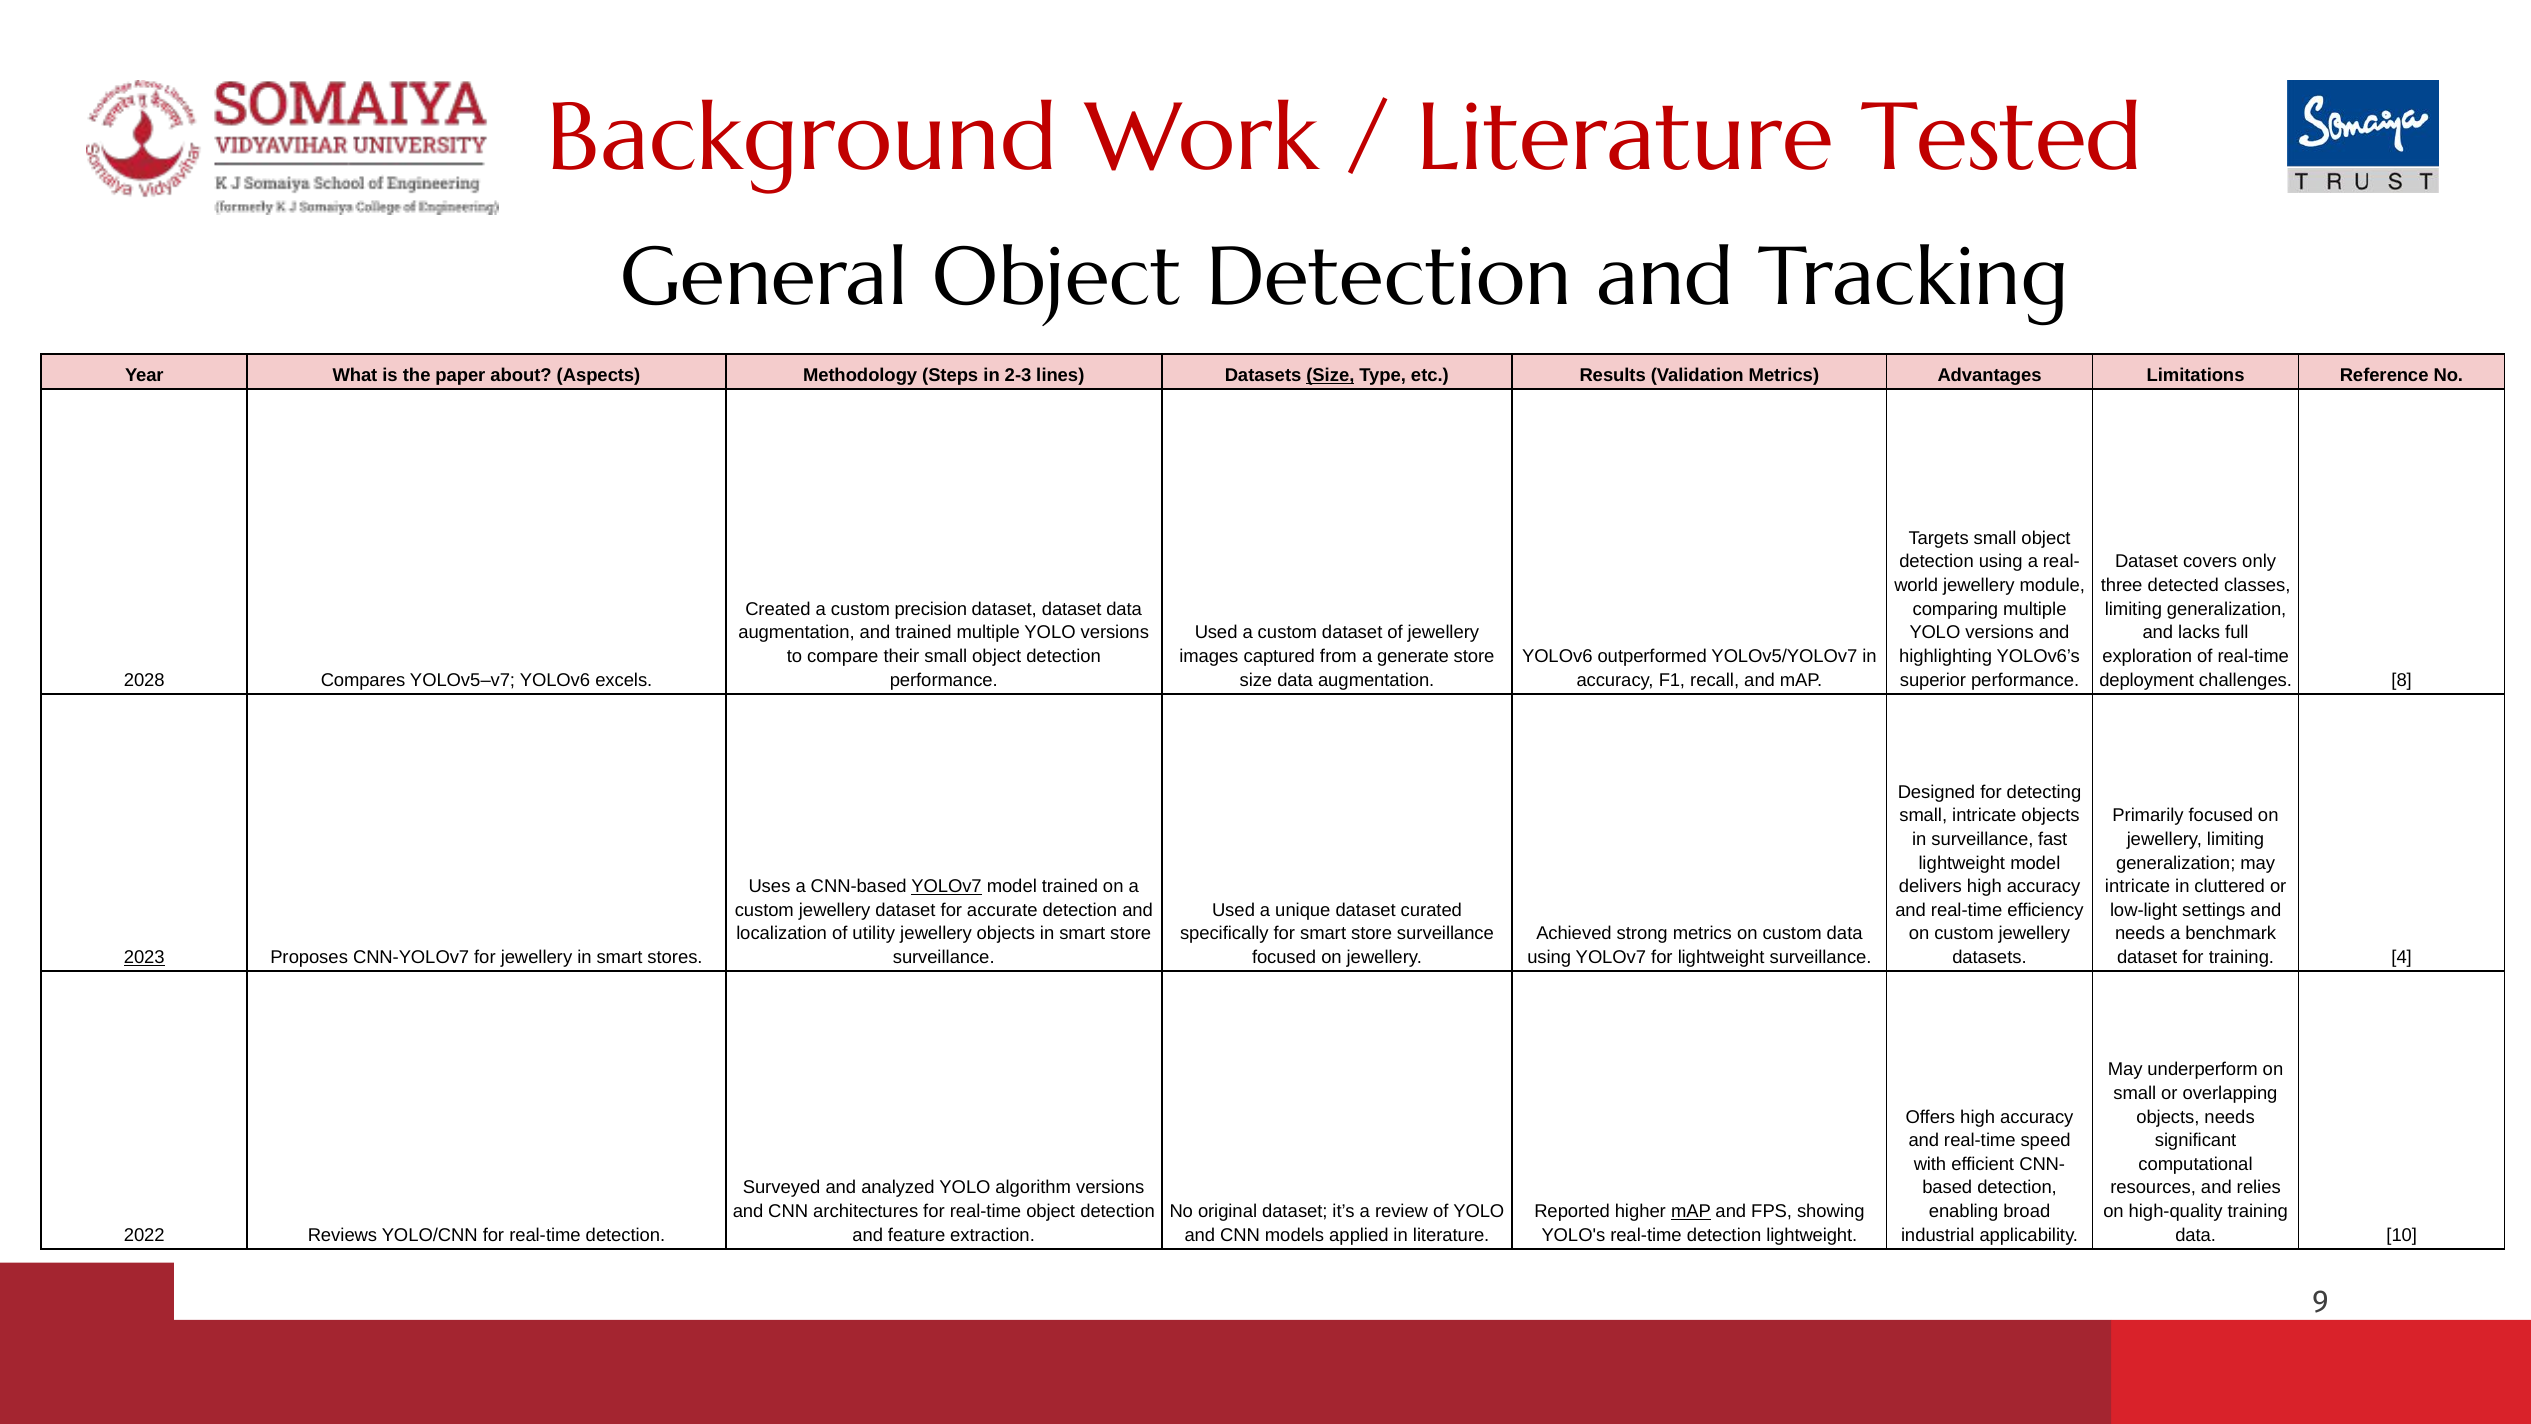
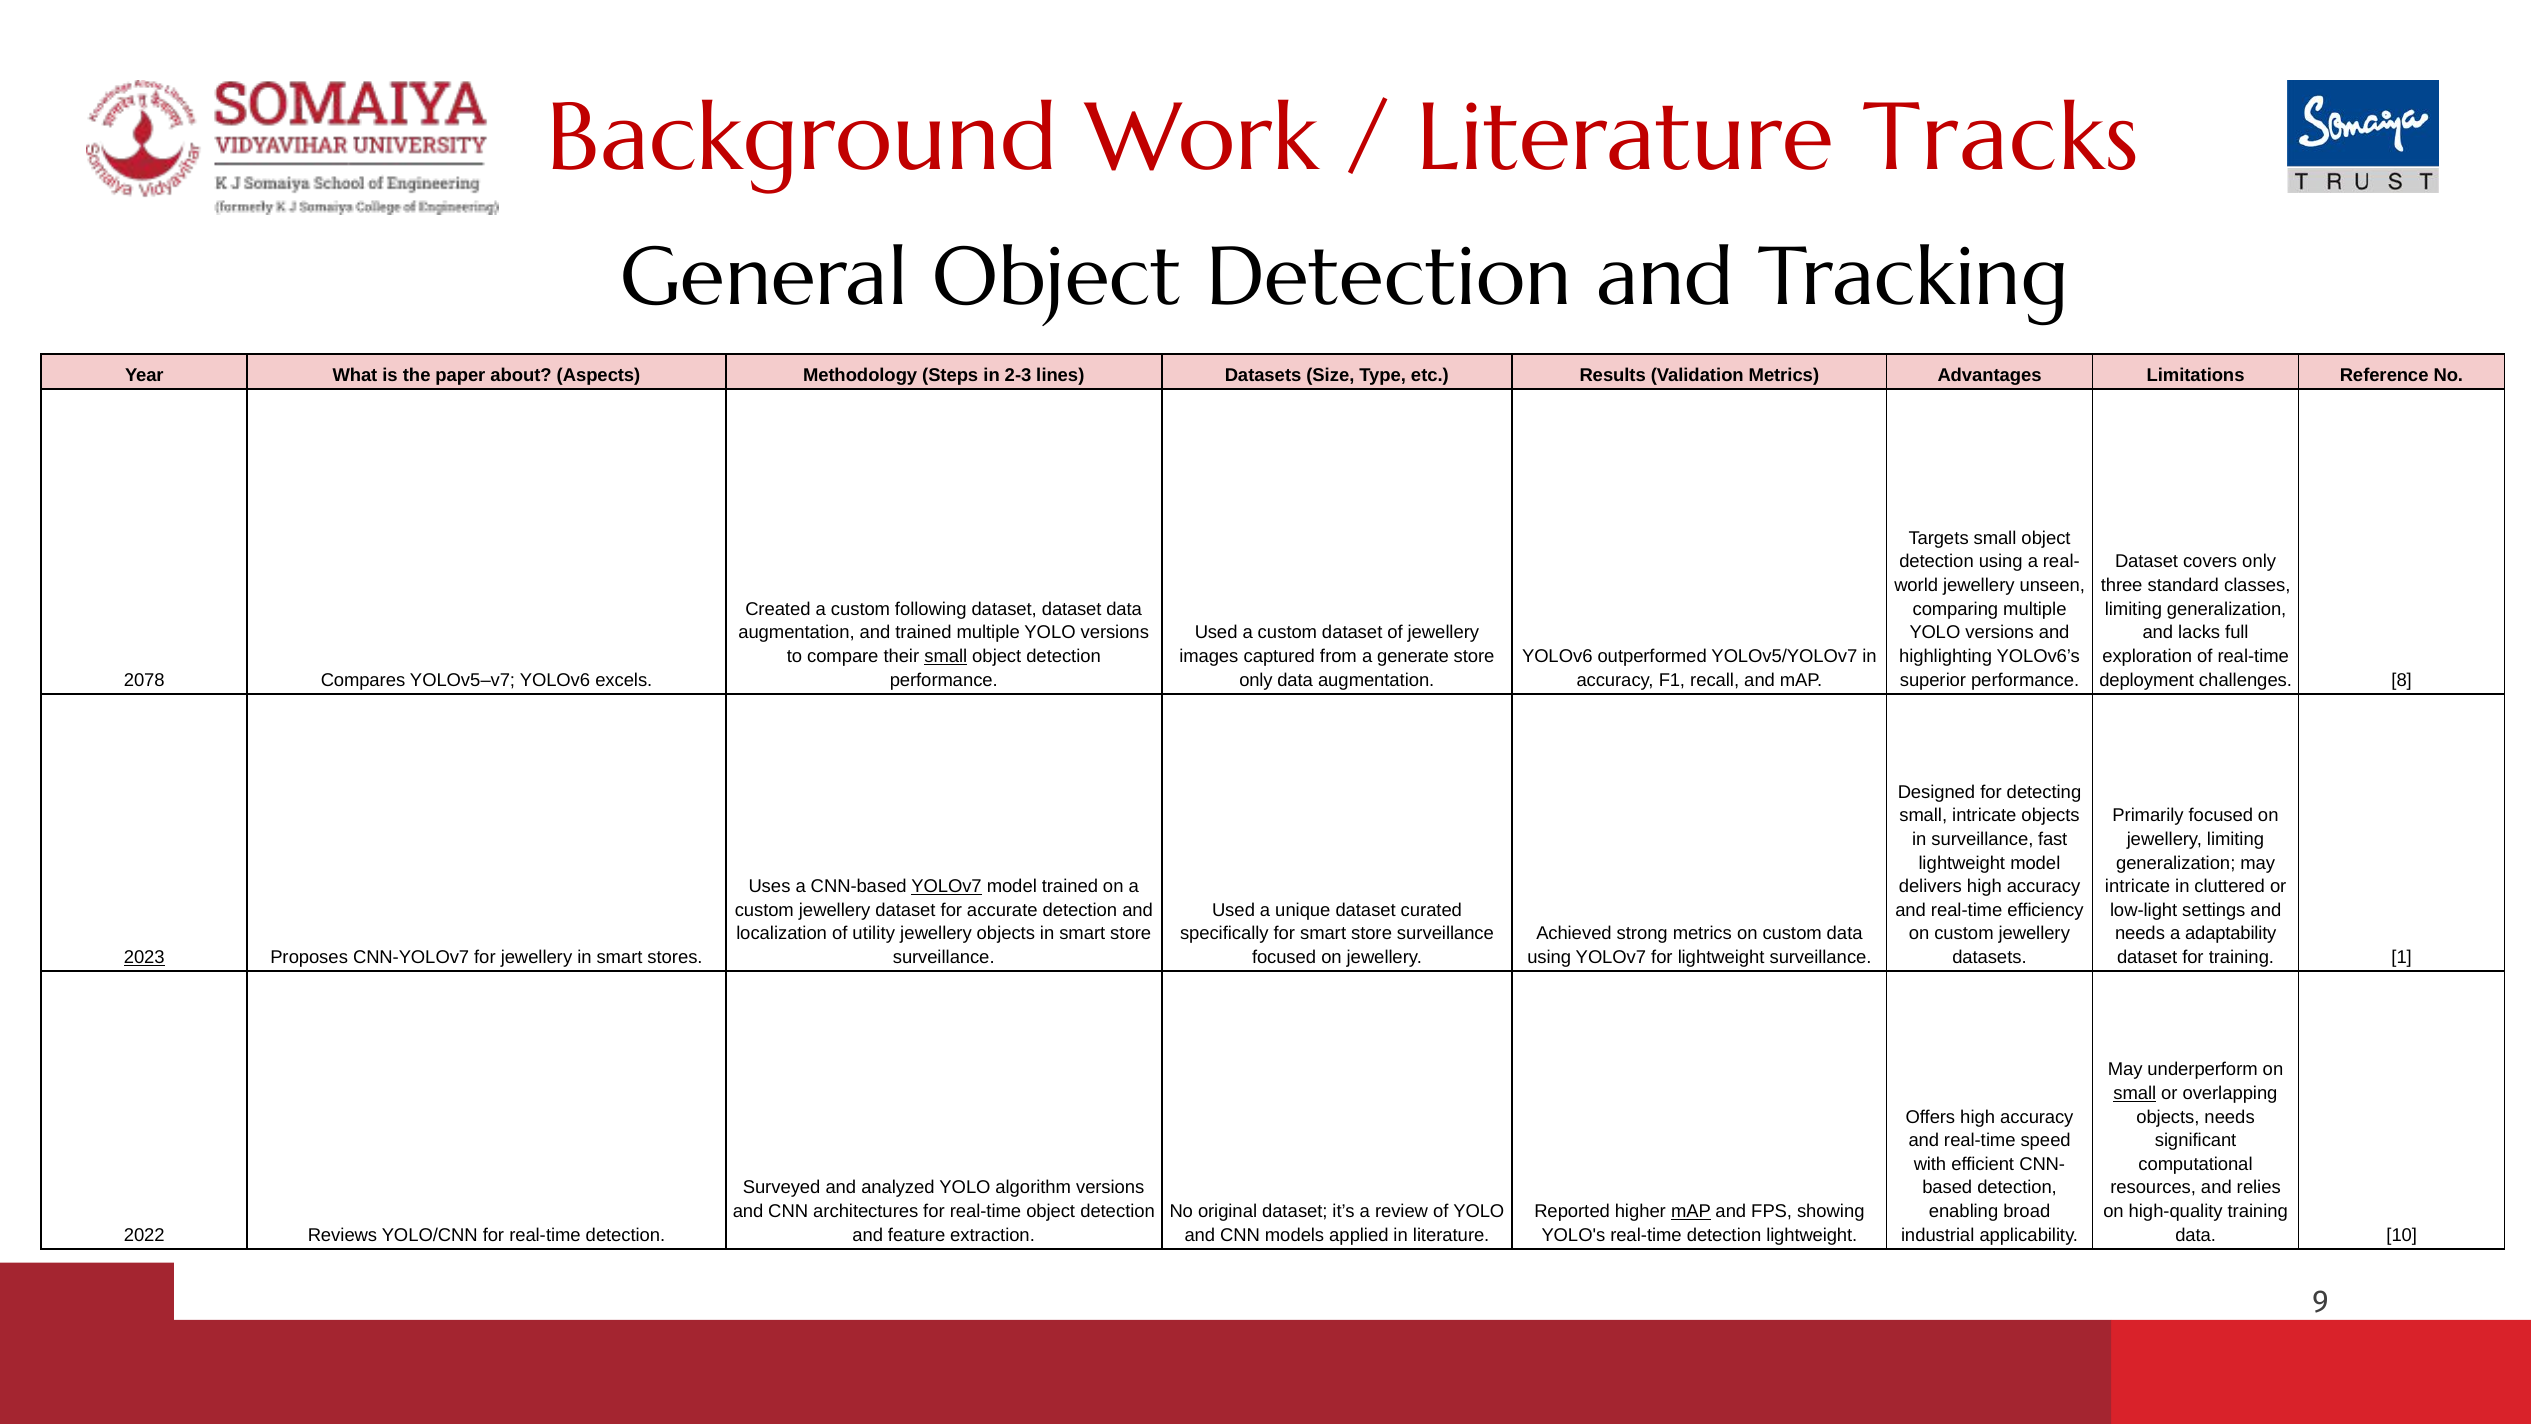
Tested: Tested -> Tracks (2001, 138)
Size underline: present -> none (1330, 375)
module: module -> unseen (2052, 585)
detected: detected -> standard (2183, 585)
precision: precision -> following (931, 609)
small underline: none -> present (946, 656)
2028: 2028 -> 2078 (144, 680)
size: size -> only (1256, 680)
benchmark: benchmark -> adaptability (2231, 934)
4: 4 -> 1 (2402, 957)
small underline: none -> present (2135, 1093)
